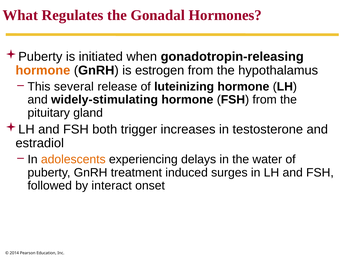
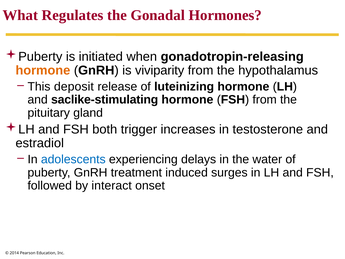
estrogen: estrogen -> viviparity (160, 70)
several: several -> deposit (74, 87)
widely-stimulating: widely-stimulating -> saclike-stimulating (105, 100)
adolescents colour: orange -> blue (73, 159)
